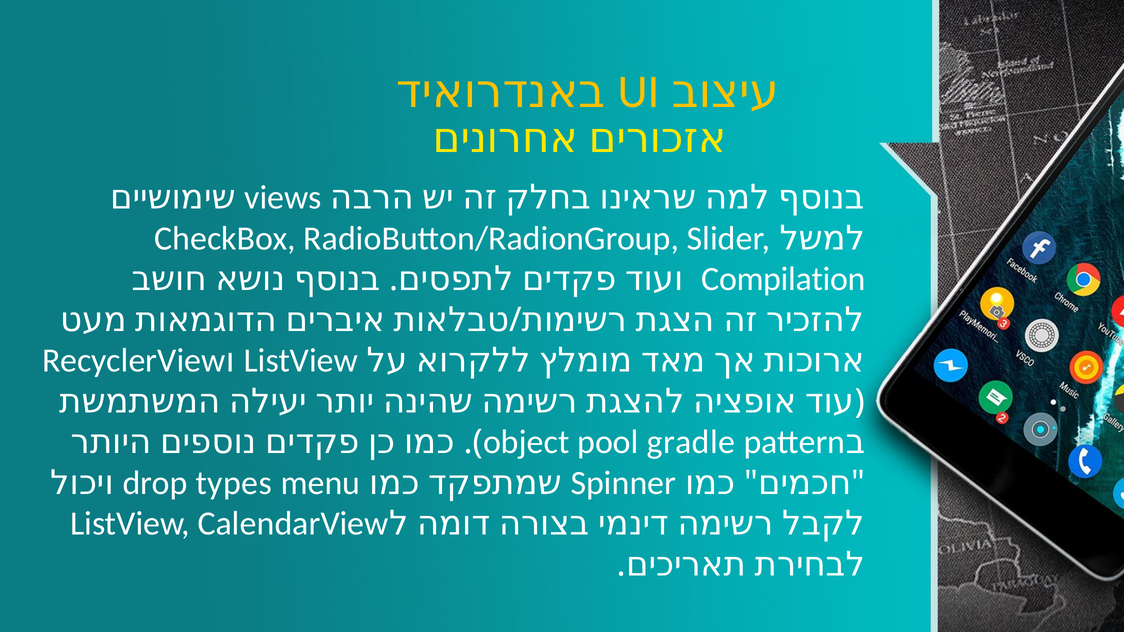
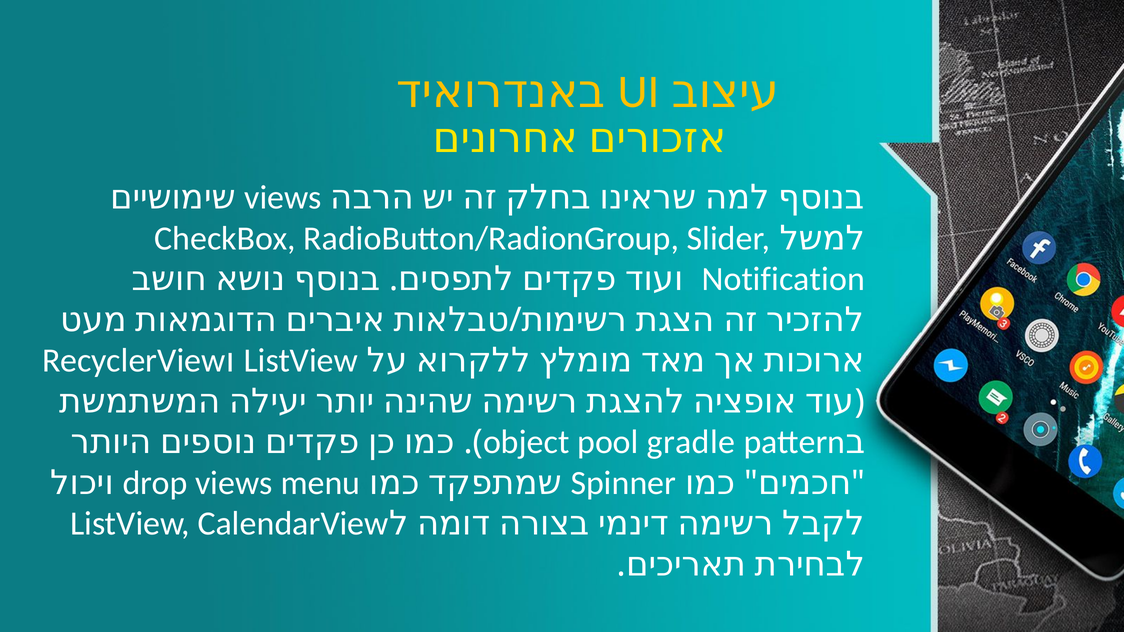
Compilation: Compilation -> Notification (783, 279)
drop types: types -> views (234, 483)
